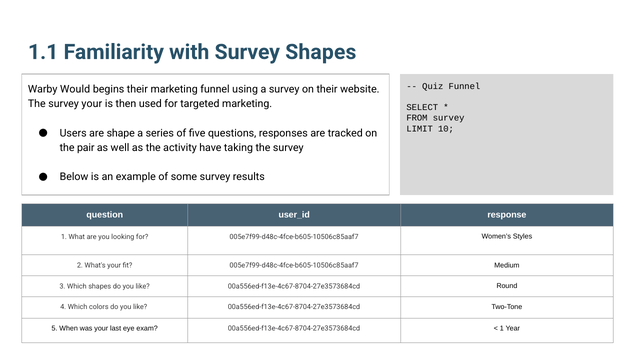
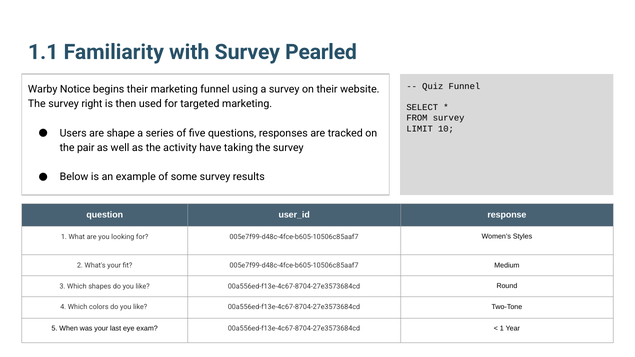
Survey Shapes: Shapes -> Pearled (321, 52)
Would: Would -> Notice (75, 89)
survey your: your -> right (92, 104)
